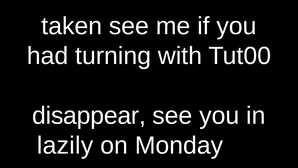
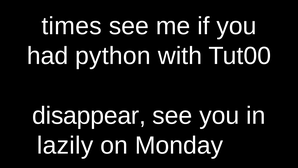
taken: taken -> times (72, 26)
turning: turning -> python (113, 56)
